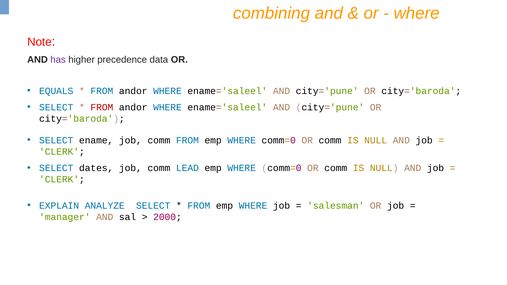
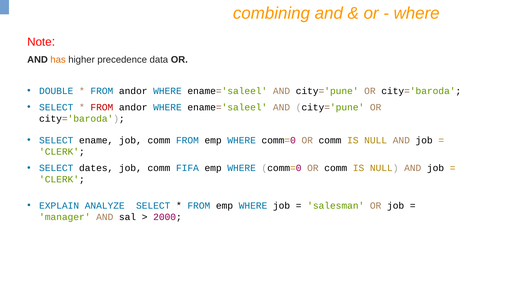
has colour: purple -> orange (58, 60)
EQUALS: EQUALS -> DOUBLE (56, 91)
LEAD: LEAD -> FIFA (187, 168)
